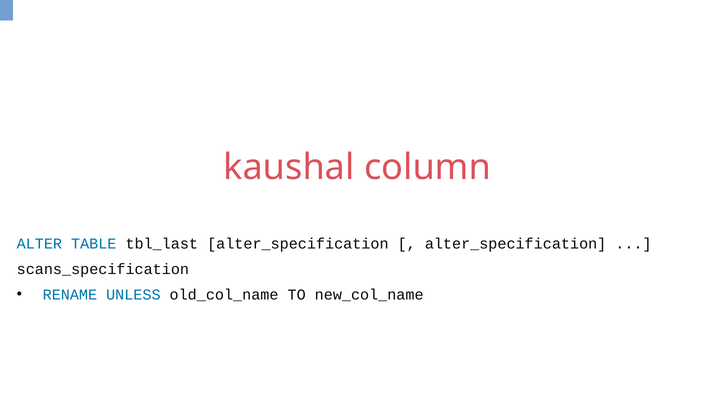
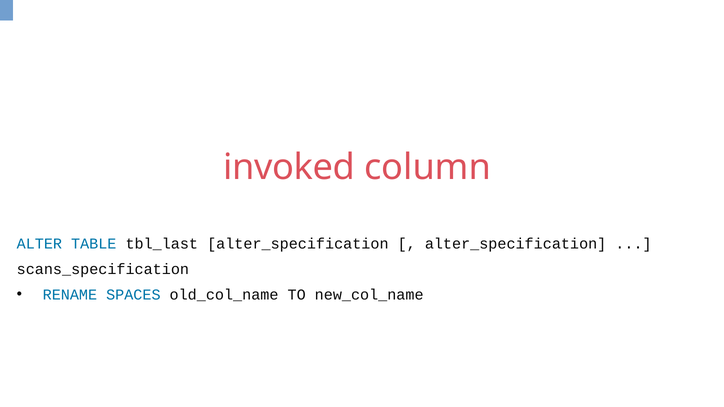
kaushal: kaushal -> invoked (289, 167)
UNLESS: UNLESS -> SPACES (133, 295)
